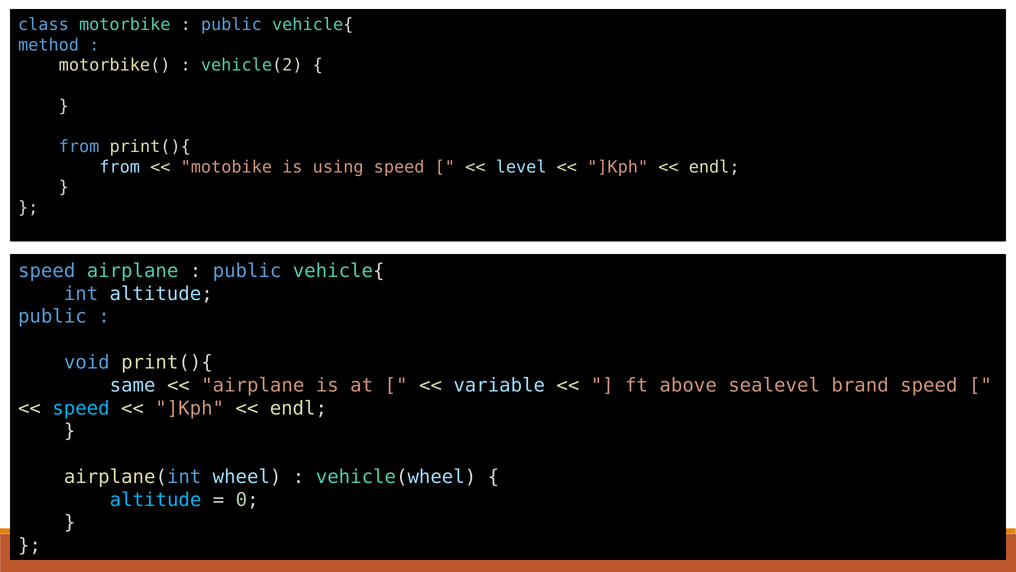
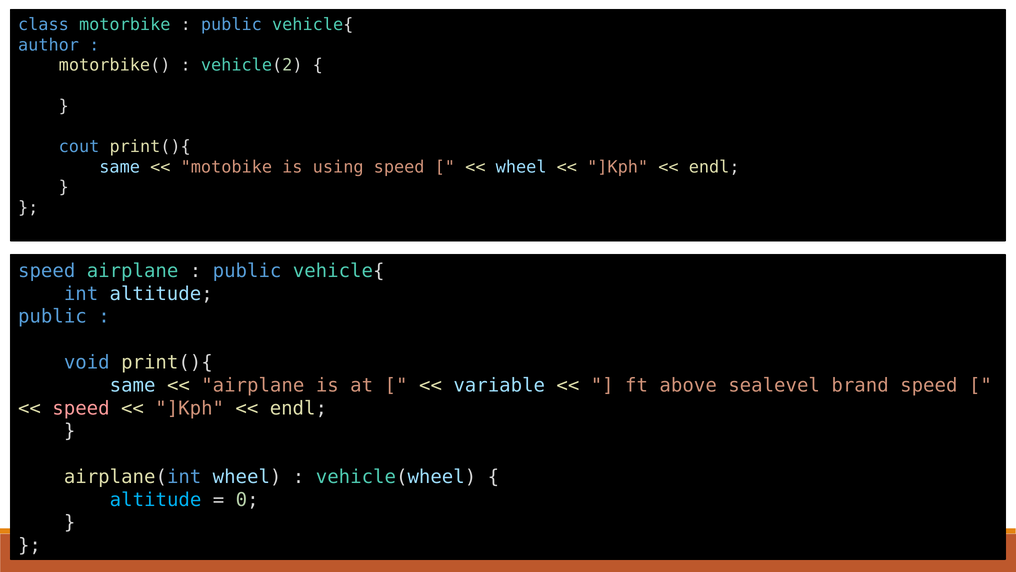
method: method -> author (49, 45)
from: from -> cout (79, 146)
from: from -> same (120, 167)
level: level -> wheel (521, 167)
speed colour: light blue -> pink (81, 408)
